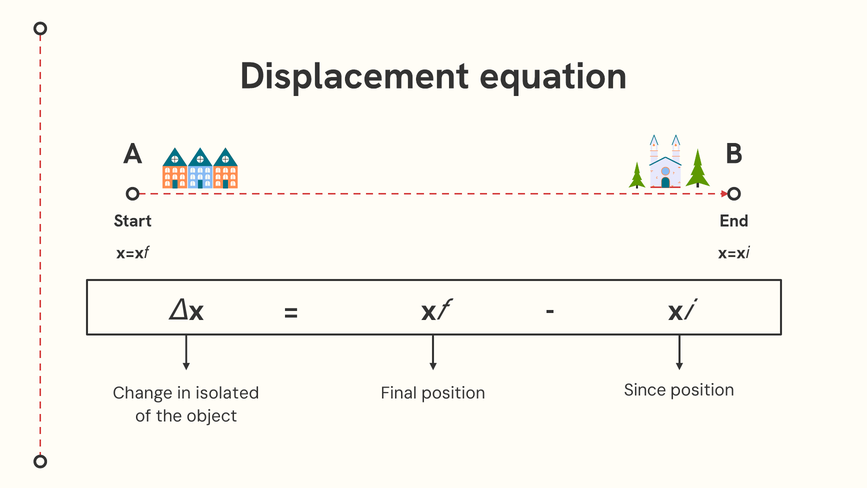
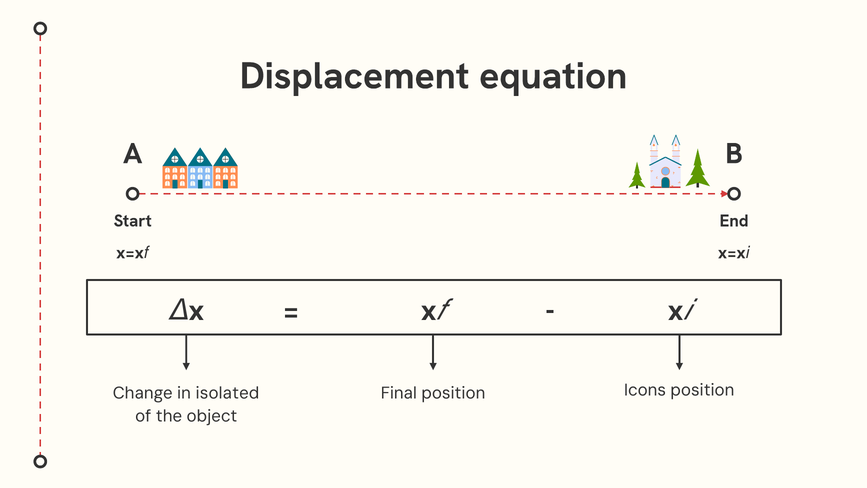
Since: Since -> Icons (645, 390)
